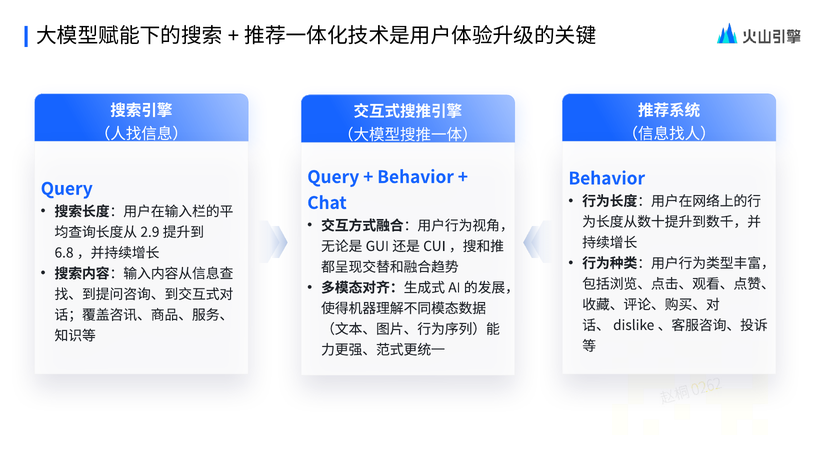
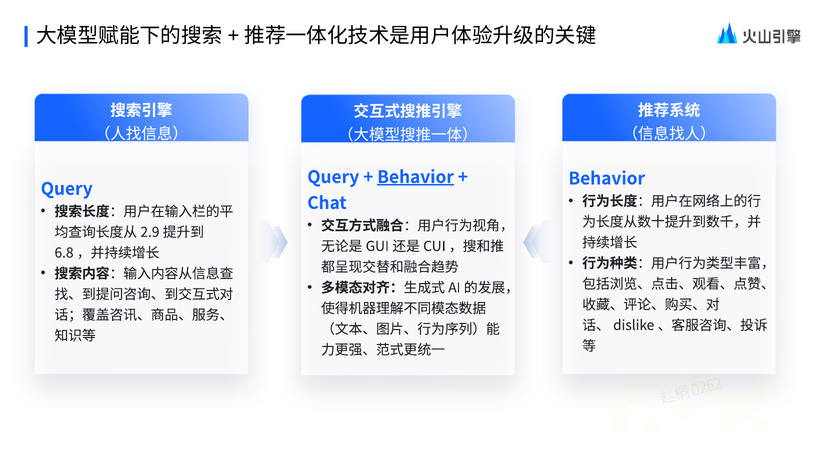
Behavior underline: none -> present (416, 177)
